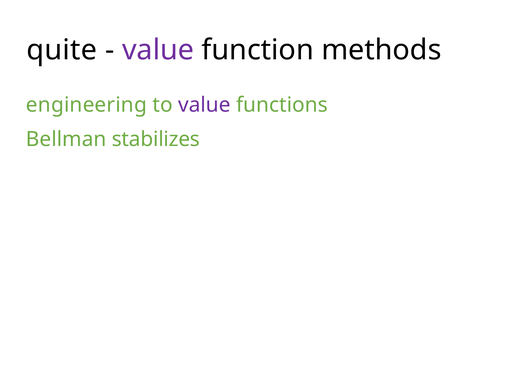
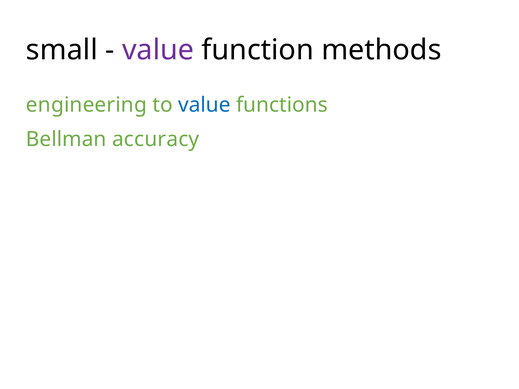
quite: quite -> small (62, 50)
value colour: purple -> blue (204, 105)
stabilizes: stabilizes -> accuracy (156, 139)
